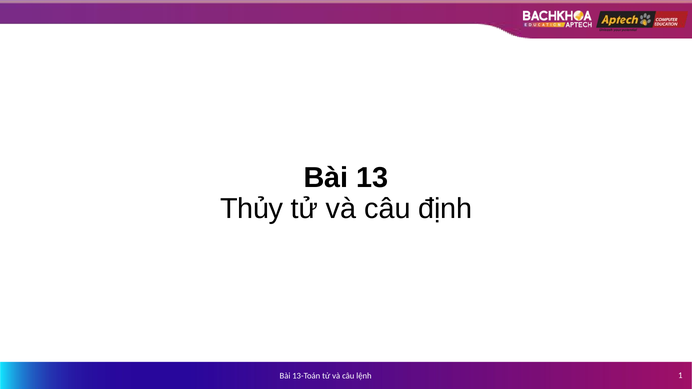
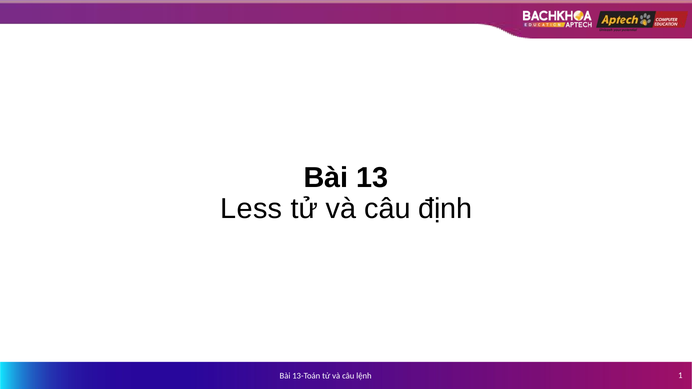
Thủy: Thủy -> Less (251, 209)
